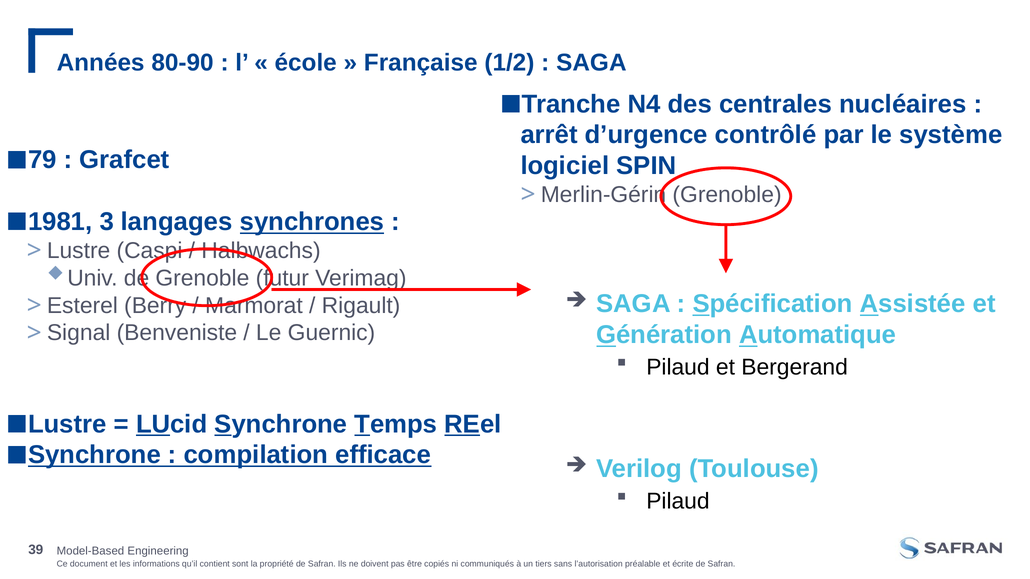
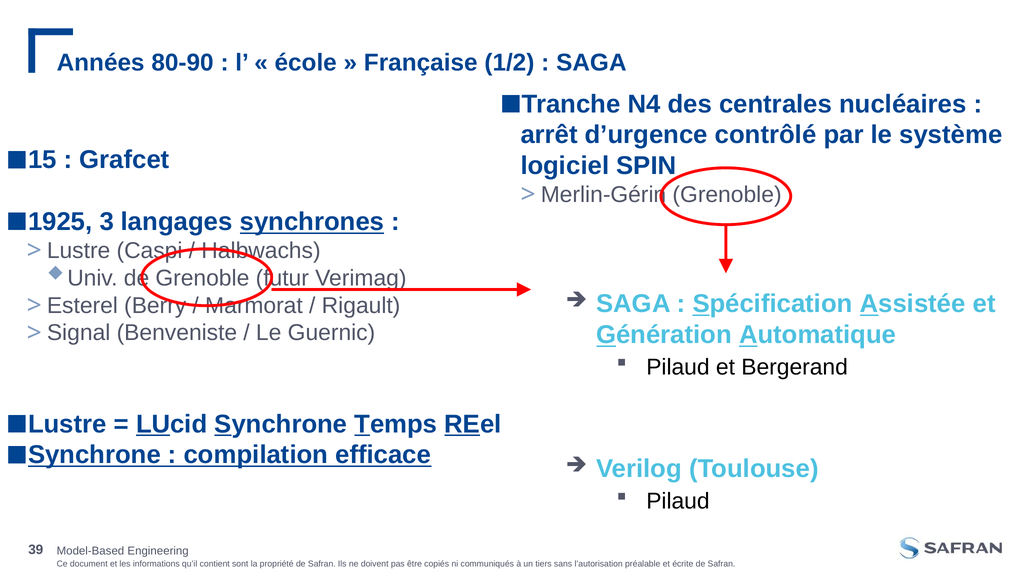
79: 79 -> 15 (42, 160)
1981: 1981 -> 1925 (60, 222)
